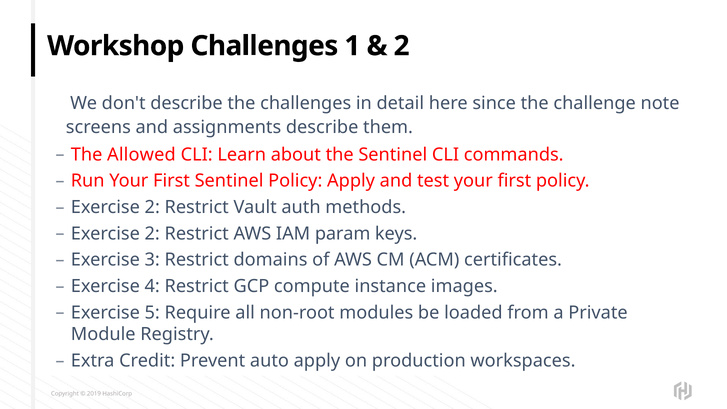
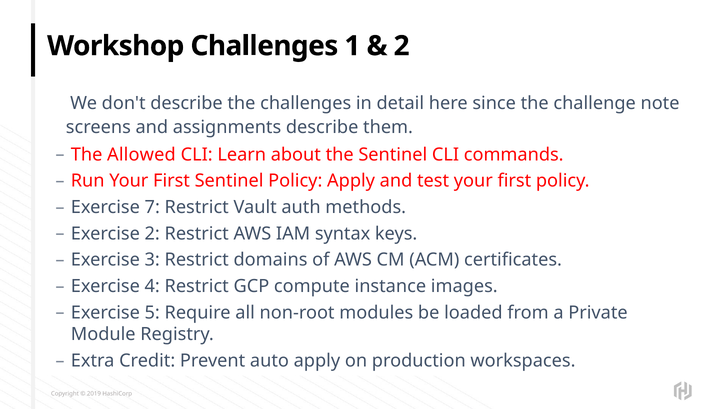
2: 2 -> 7 (152, 207)
param: param -> syntax (343, 234)
